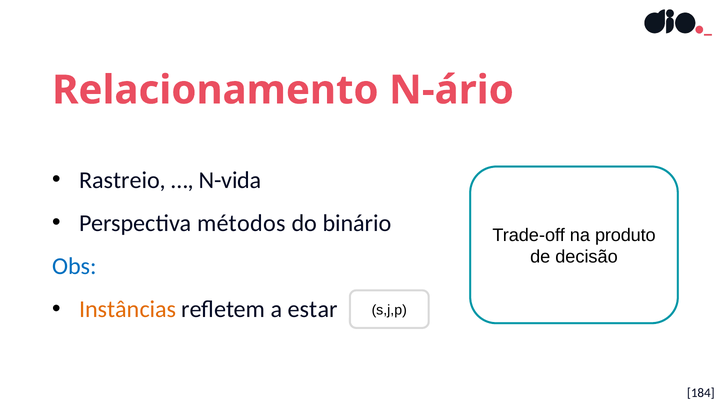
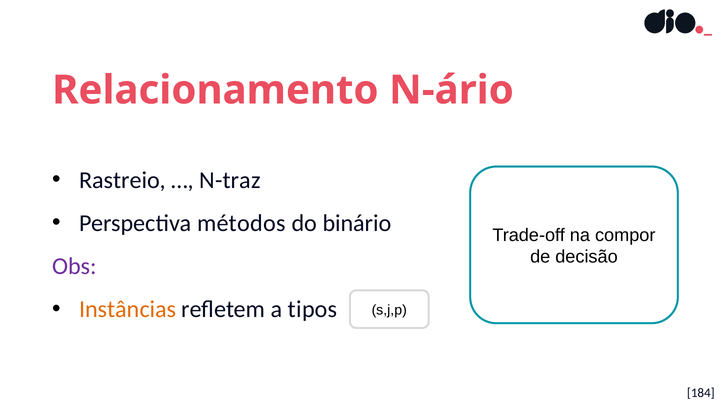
N-vida: N-vida -> N-traz (230, 180)
produto: produto -> compor (625, 235)
Obs colour: blue -> purple (74, 266)
estar: estar -> tipos (313, 309)
